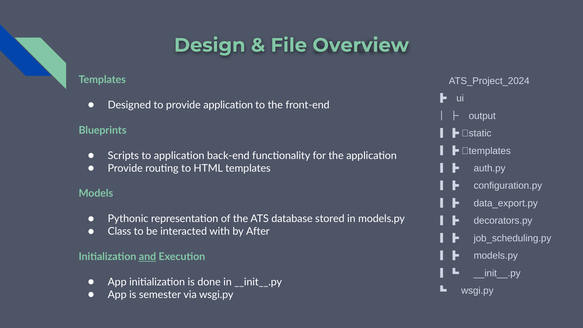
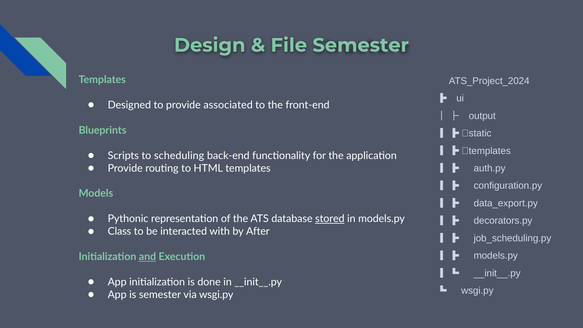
File Overview: Overview -> Semester (361, 45)
provide application: application -> associated (228, 105)
to application: application -> scheduling (179, 156)
stored underline: none -> present (330, 219)
